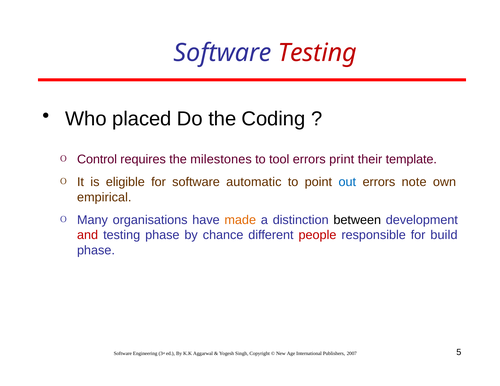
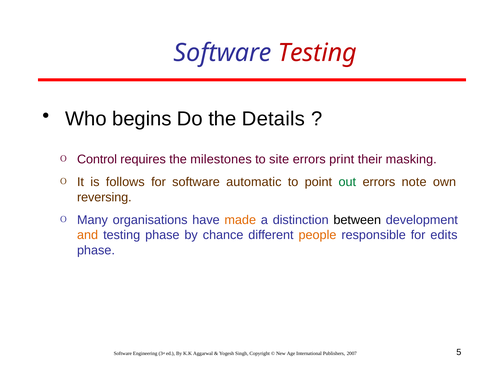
placed: placed -> begins (142, 119)
Coding: Coding -> Details (273, 119)
tool: tool -> site (279, 160)
template: template -> masking (411, 160)
eligible: eligible -> follows (125, 182)
out colour: blue -> green (347, 182)
empirical: empirical -> reversing (104, 197)
and colour: red -> orange (88, 235)
people colour: red -> orange (317, 235)
build: build -> edits (444, 235)
